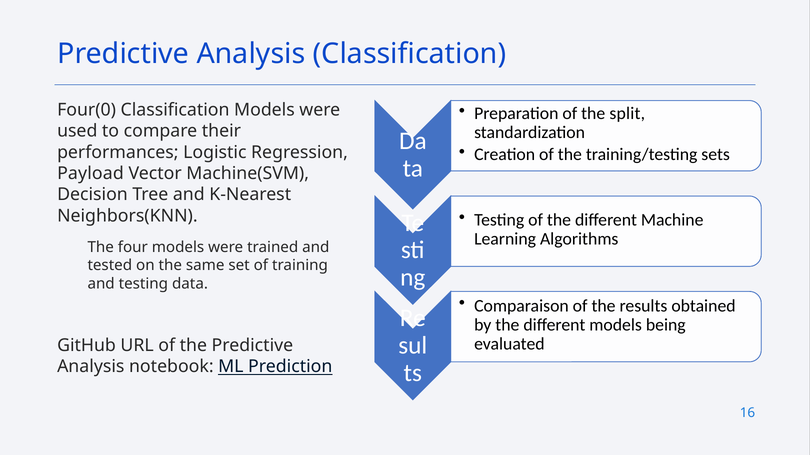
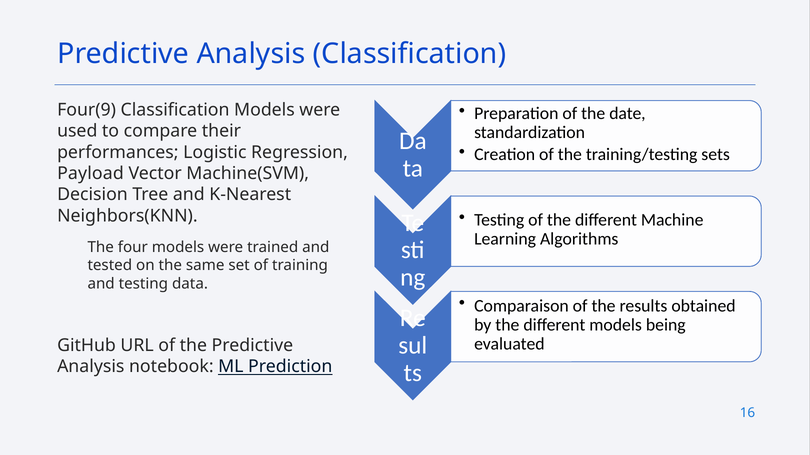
split: split -> date (627, 114)
Four(0: Four(0 -> Four(9 (87, 110)
